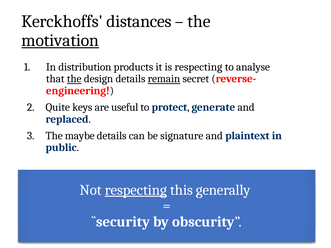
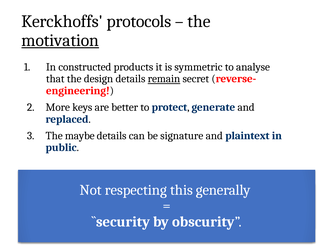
distances: distances -> protocols (139, 21)
distribution: distribution -> constructed (85, 67)
is respecting: respecting -> symmetric (198, 67)
the underline: present -> none (74, 79)
Quite: Quite -> More (58, 107)
useful: useful -> better (125, 107)
respecting underline: present -> none (136, 190)
